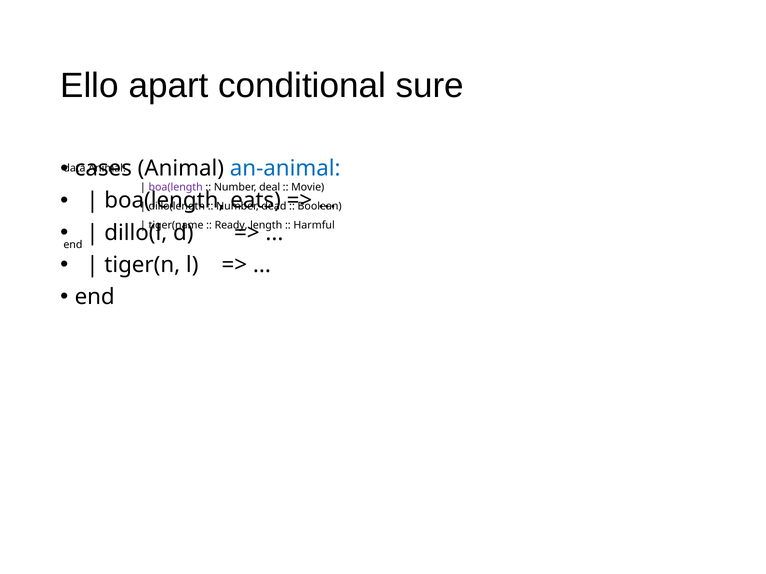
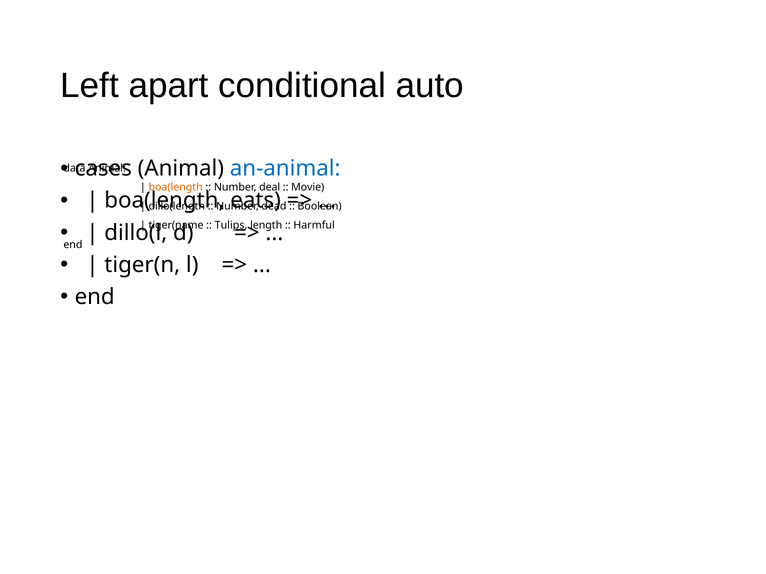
Ello: Ello -> Left (90, 86)
sure: sure -> auto (430, 86)
boa(length colour: purple -> orange (176, 187)
Ready: Ready -> Tulips (231, 226)
